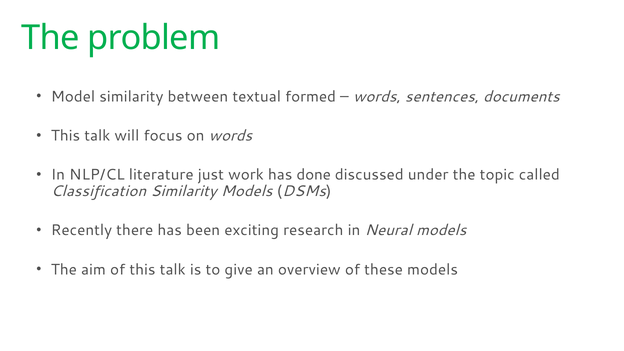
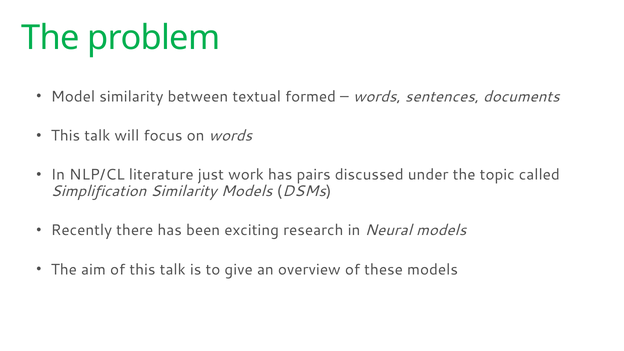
done: done -> pairs (314, 175)
Classification: Classification -> Simplification (99, 191)
